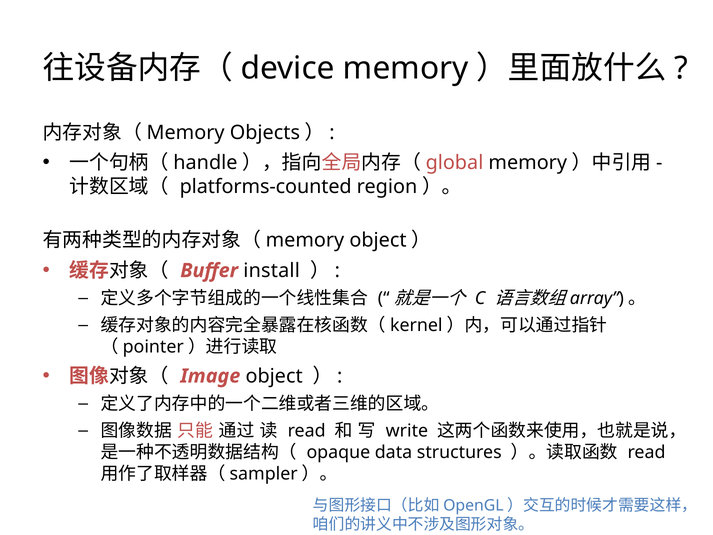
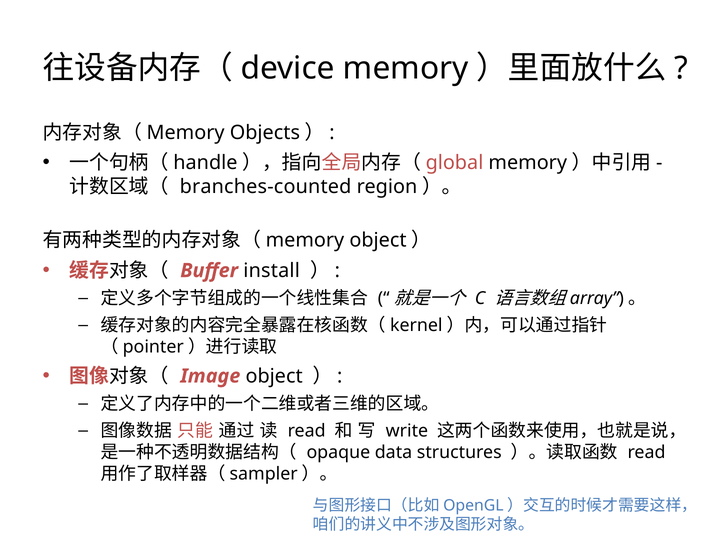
platforms-counted: platforms-counted -> branches-counted (266, 186)
